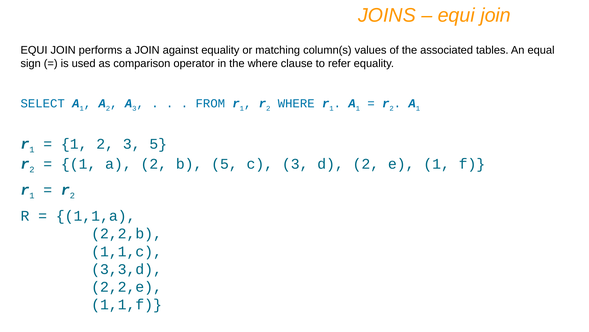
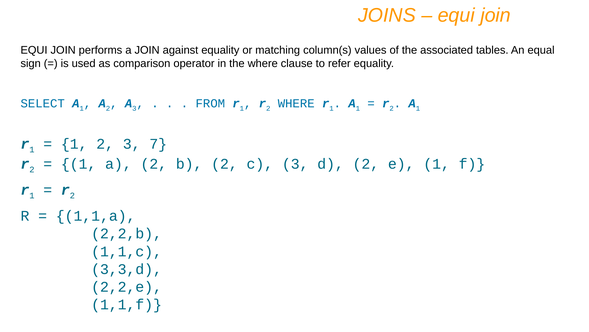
3 5: 5 -> 7 (158, 144)
b 5: 5 -> 2 (224, 164)
